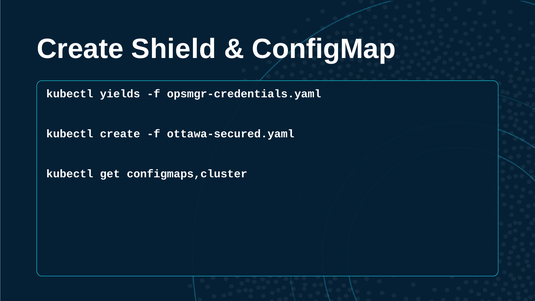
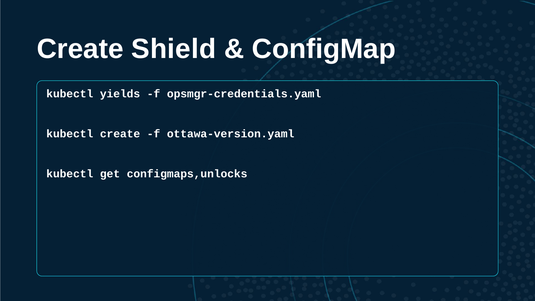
ottawa-secured.yaml: ottawa-secured.yaml -> ottawa-version.yaml (231, 134)
configmaps,cluster: configmaps,cluster -> configmaps,unlocks (187, 174)
